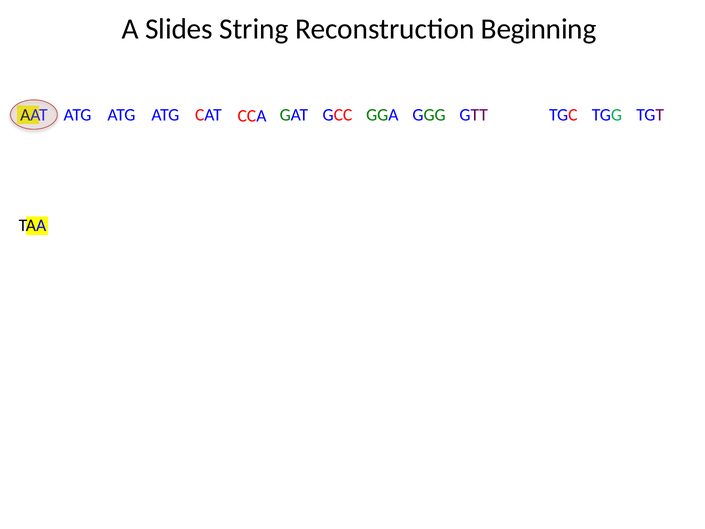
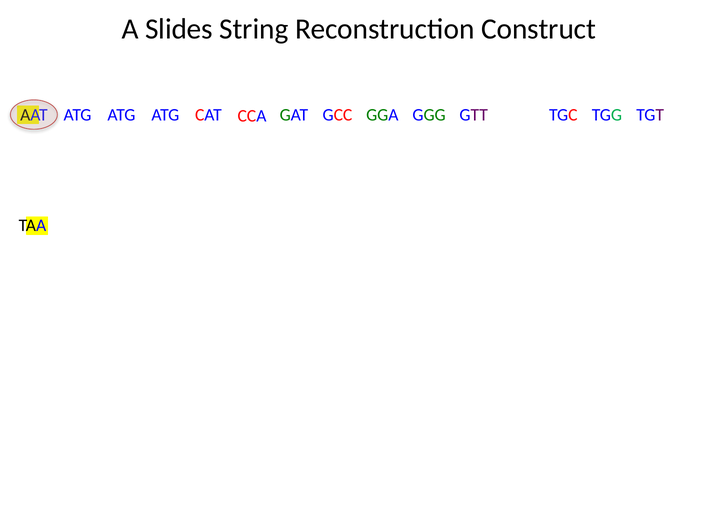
Beginning: Beginning -> Construct (539, 29)
